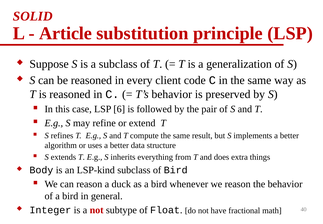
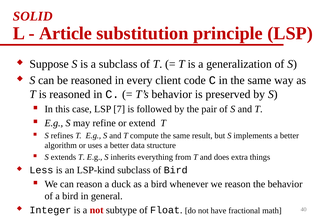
6: 6 -> 7 (119, 109)
Body: Body -> Less (41, 170)
